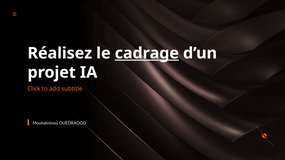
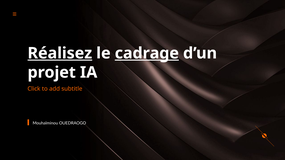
Réalisez underline: none -> present (60, 53)
